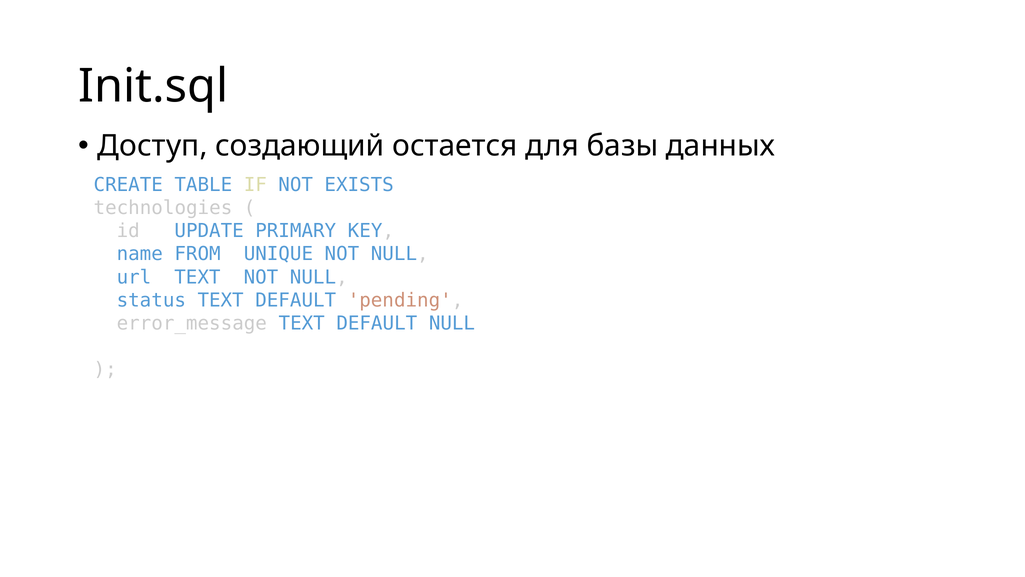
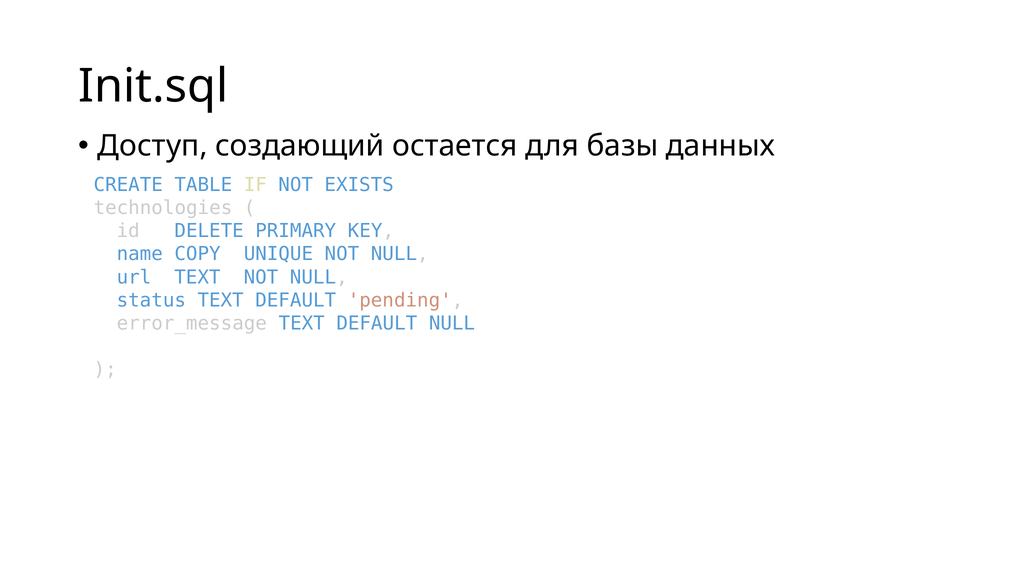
UPDATE: UPDATE -> DELETE (209, 231)
FROM: FROM -> COPY (198, 254)
